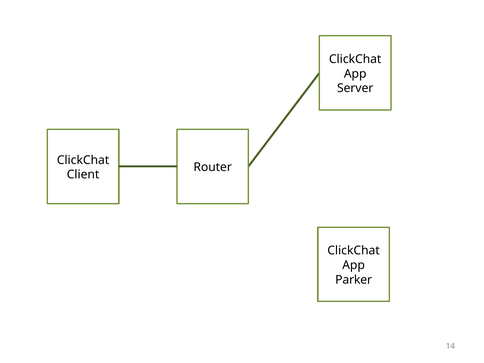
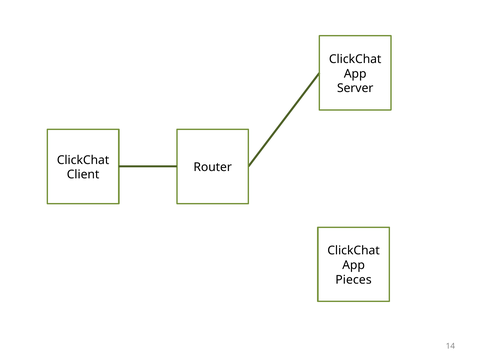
Parker: Parker -> Pieces (354, 280)
